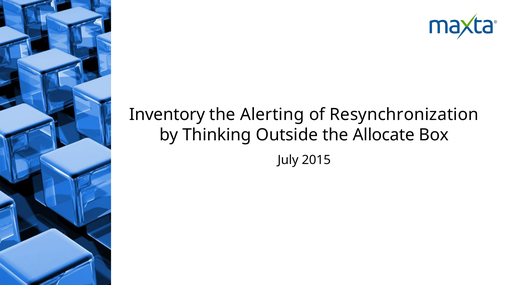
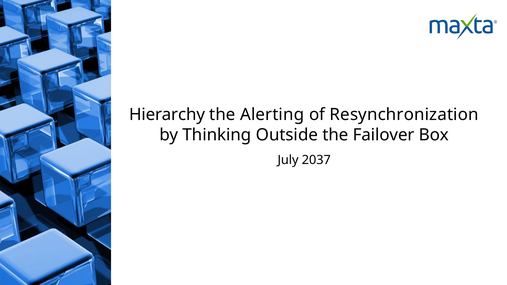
Inventory: Inventory -> Hierarchy (167, 115)
Allocate: Allocate -> Failover (384, 135)
2015: 2015 -> 2037 (316, 160)
